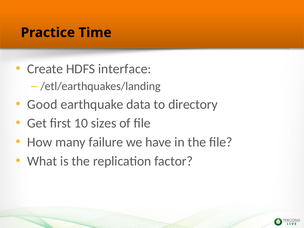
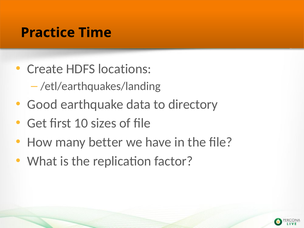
interface: interface -> locations (125, 69)
failure: failure -> better (106, 142)
